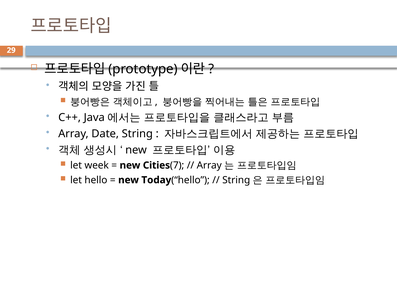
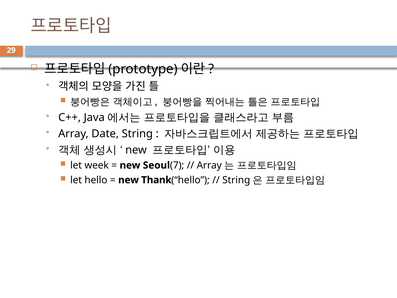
Cities: Cities -> Seoul (156, 165)
Today: Today -> Thank (156, 180)
